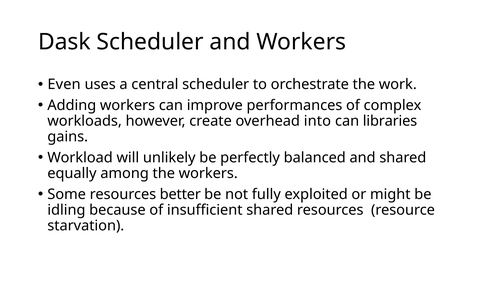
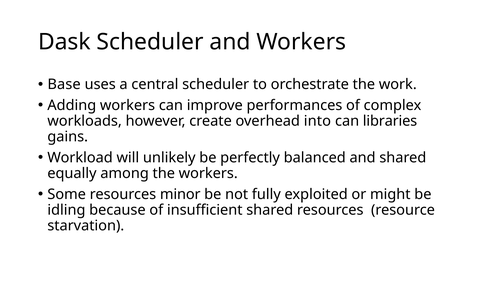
Even: Even -> Base (64, 84)
better: better -> minor (180, 194)
